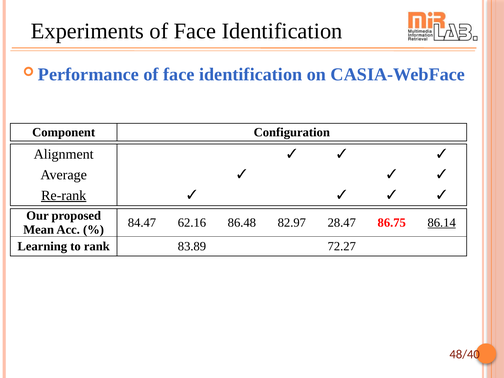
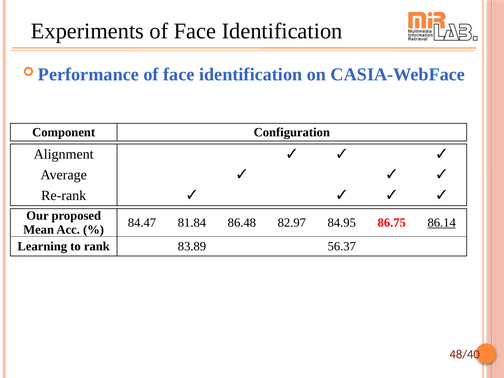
Re-rank underline: present -> none (64, 196)
62.16: 62.16 -> 81.84 (192, 223)
28.47: 28.47 -> 84.95 (342, 223)
72.27: 72.27 -> 56.37 (342, 246)
